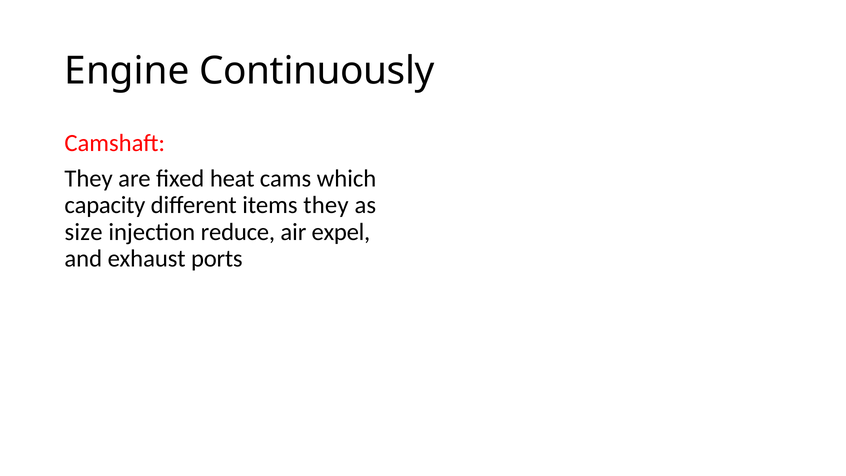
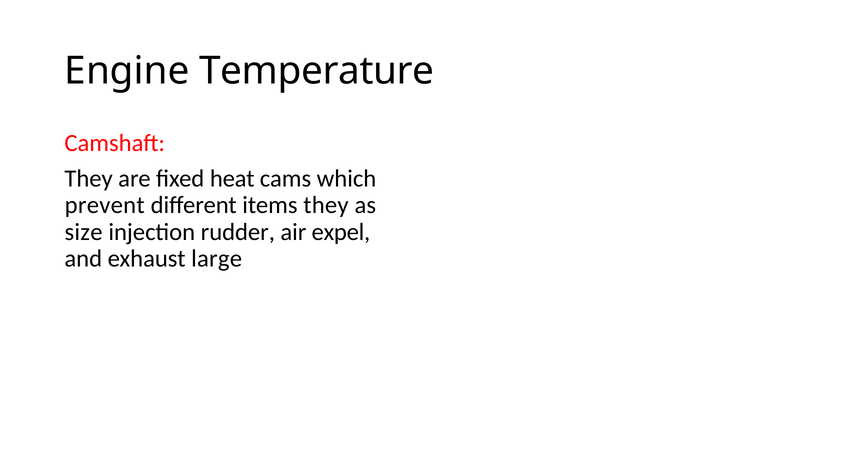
Continuously: Continuously -> Temperature (317, 71)
capacity: capacity -> prevent (105, 205)
reduce: reduce -> rudder (238, 232)
ports: ports -> large (217, 258)
